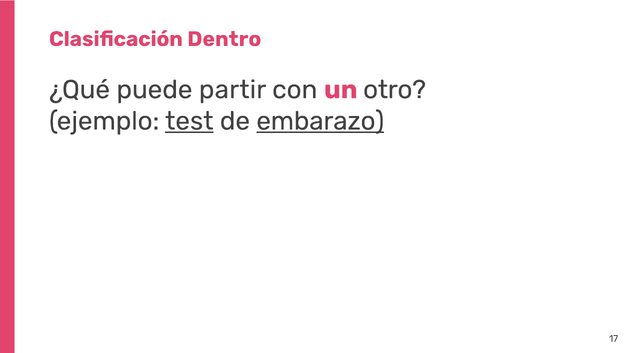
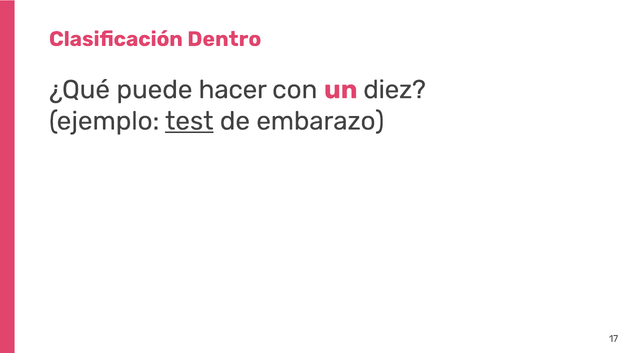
partir: partir -> hacer (233, 90)
otro: otro -> diez (395, 90)
embarazo underline: present -> none (320, 121)
